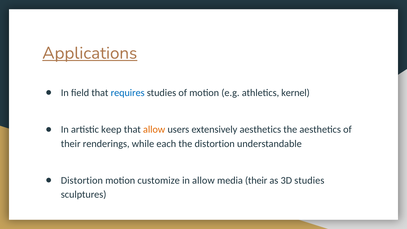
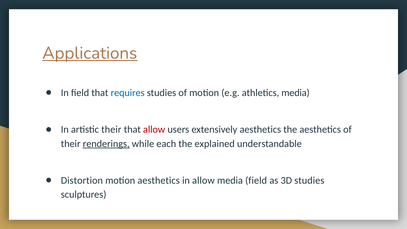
athletics kernel: kernel -> media (296, 93)
artistic keep: keep -> their (111, 130)
allow colour: orange -> red (154, 130)
renderings underline: none -> present (106, 144)
the distortion: distortion -> explained (215, 144)
motion customize: customize -> aesthetics (159, 180)
media their: their -> field (256, 180)
